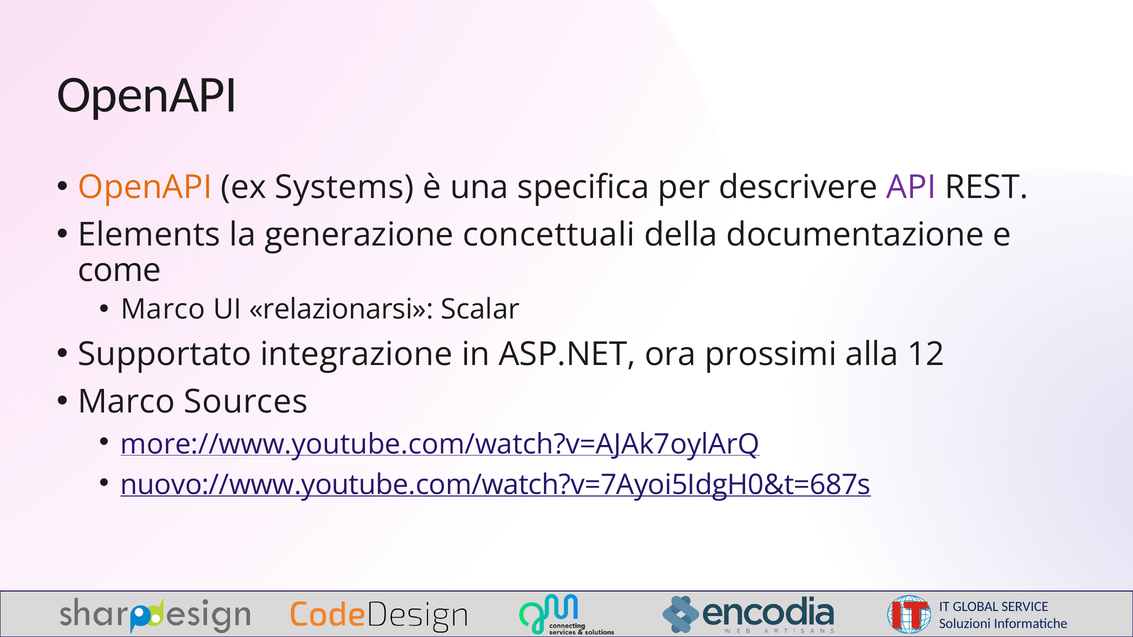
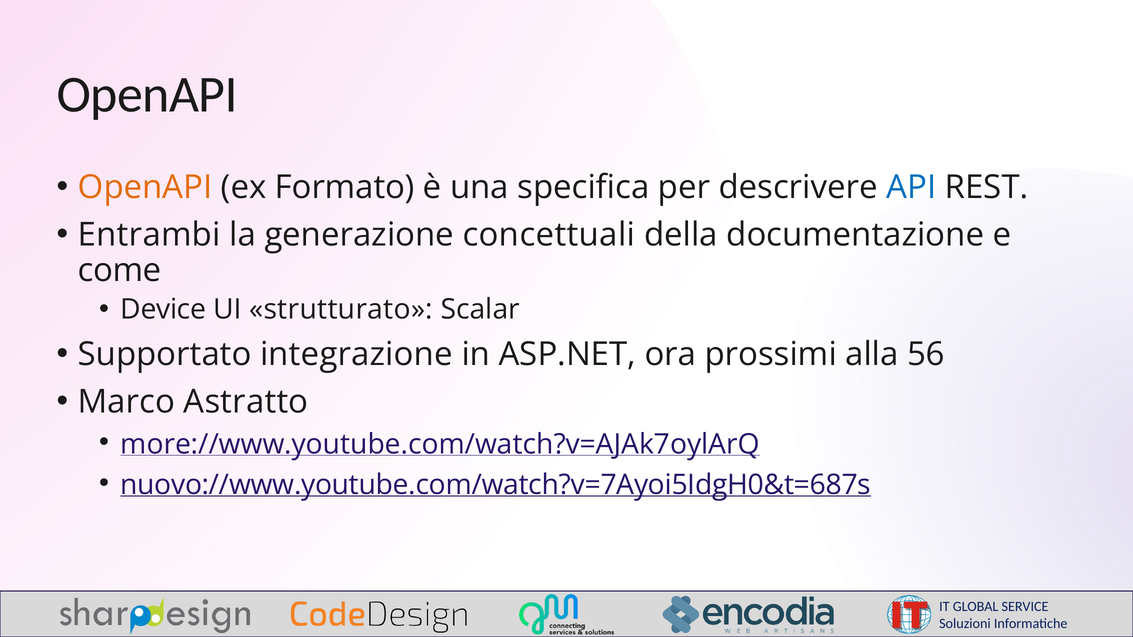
Systems: Systems -> Formato (345, 187)
API colour: purple -> blue (911, 187)
Elements: Elements -> Entrambi (149, 235)
Marco: Marco -> Device (163, 310)
relazionarsi: relazionarsi -> strutturato (341, 310)
12: 12 -> 56 (926, 354)
Sources: Sources -> Astratto (246, 402)
